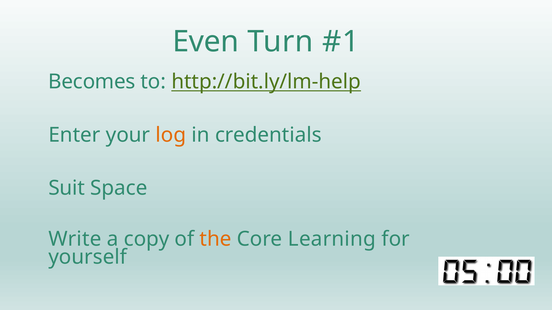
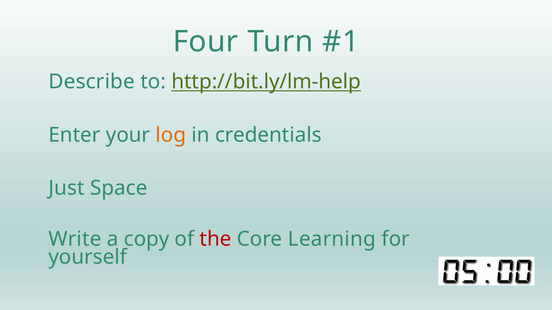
Even: Even -> Four (205, 42)
Becomes: Becomes -> Describe (92, 82)
Suit: Suit -> Just (67, 188)
the colour: orange -> red (216, 239)
